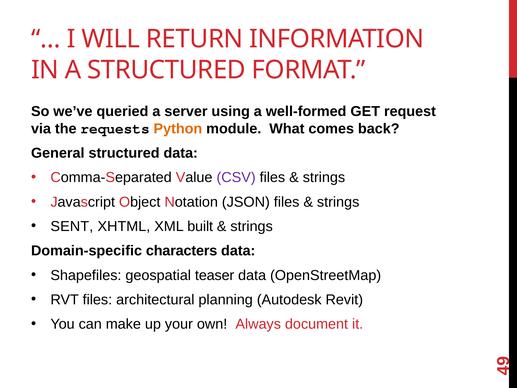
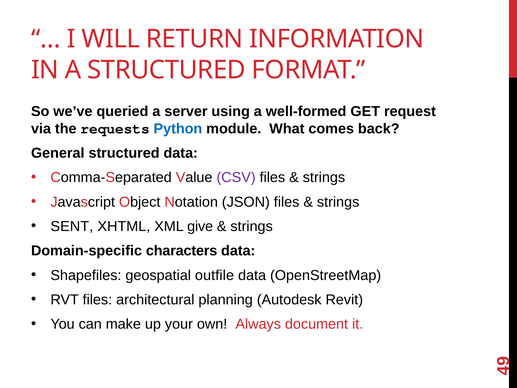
Python colour: orange -> blue (178, 129)
built: built -> give (200, 226)
teaser: teaser -> outfile (215, 275)
